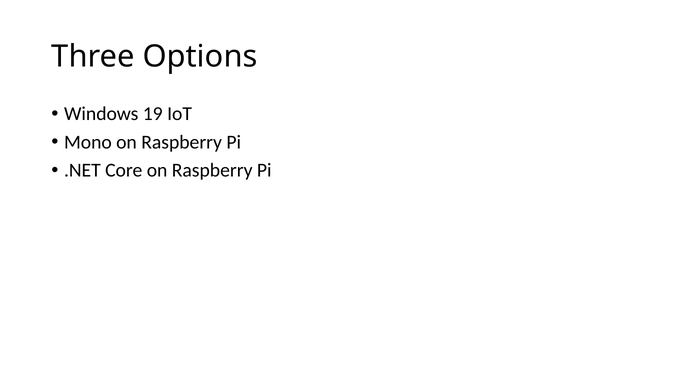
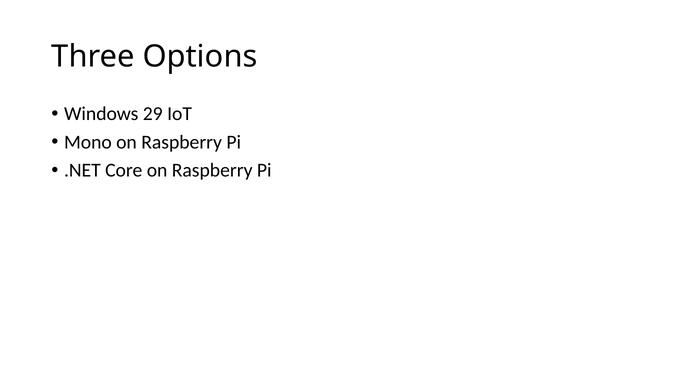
19: 19 -> 29 (153, 114)
